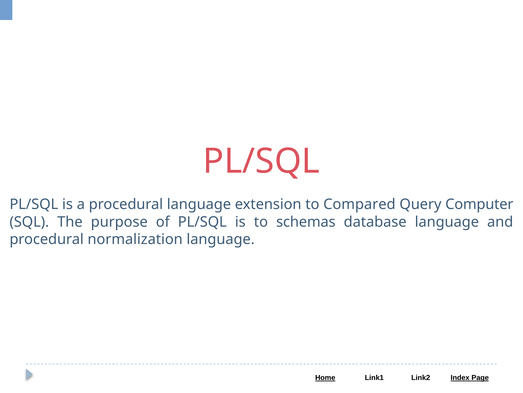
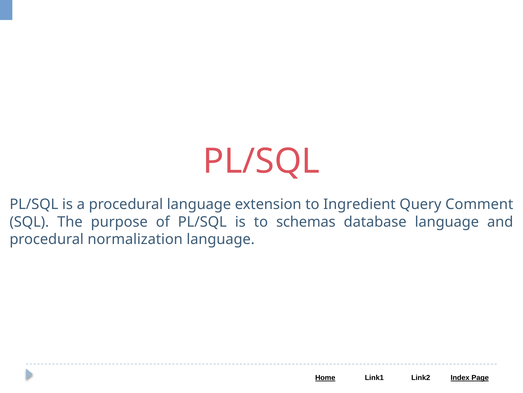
Compared: Compared -> Ingredient (359, 204)
Computer: Computer -> Comment (479, 204)
